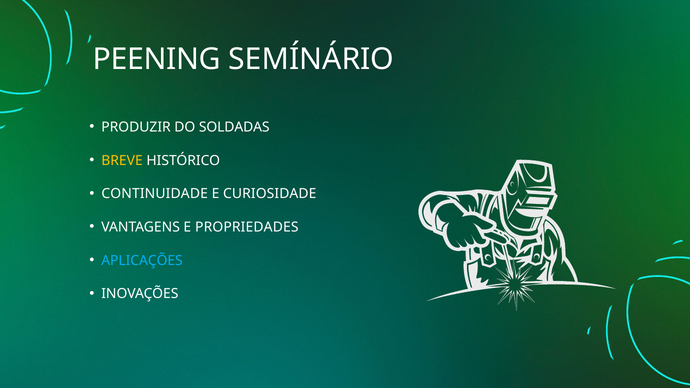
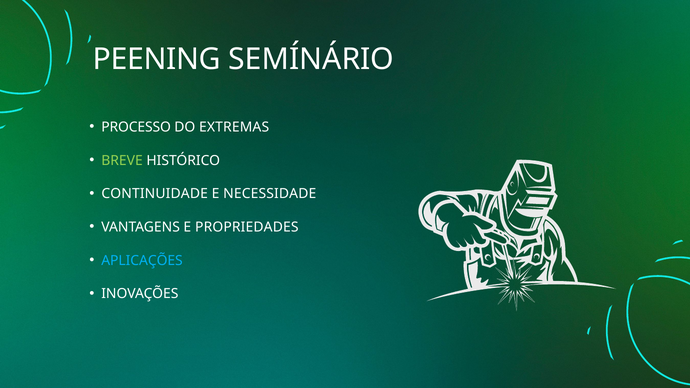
PRODUZIR: PRODUZIR -> PROCESSO (136, 127)
SOLDADAS: SOLDADAS -> EXTREMAS (234, 127)
BREVE colour: yellow -> light green (122, 161)
CURIOSIDADE: CURIOSIDADE -> NECESSIDADE (270, 194)
